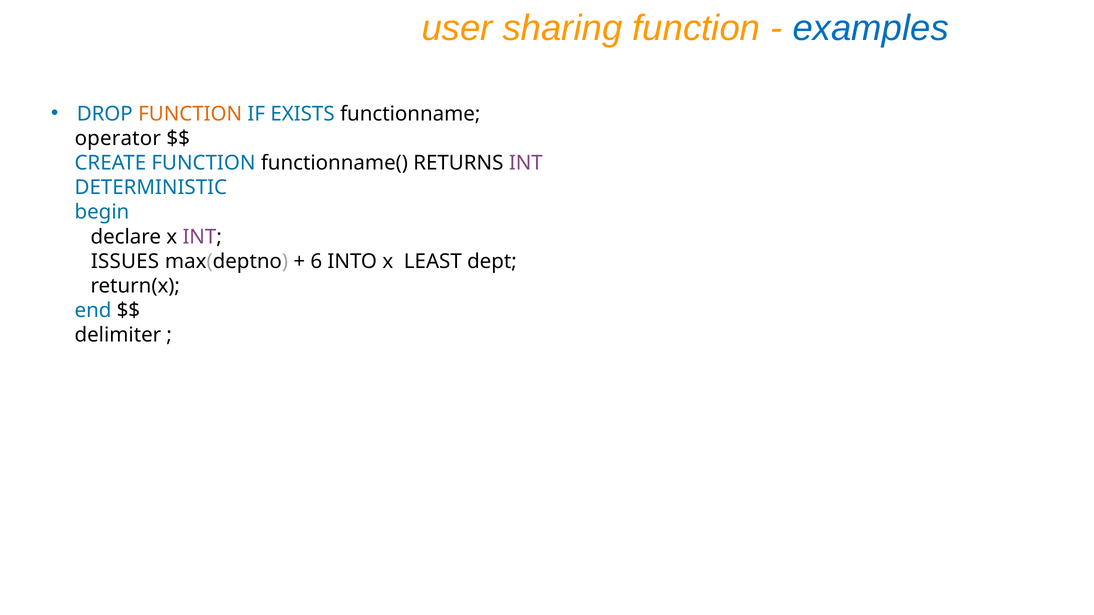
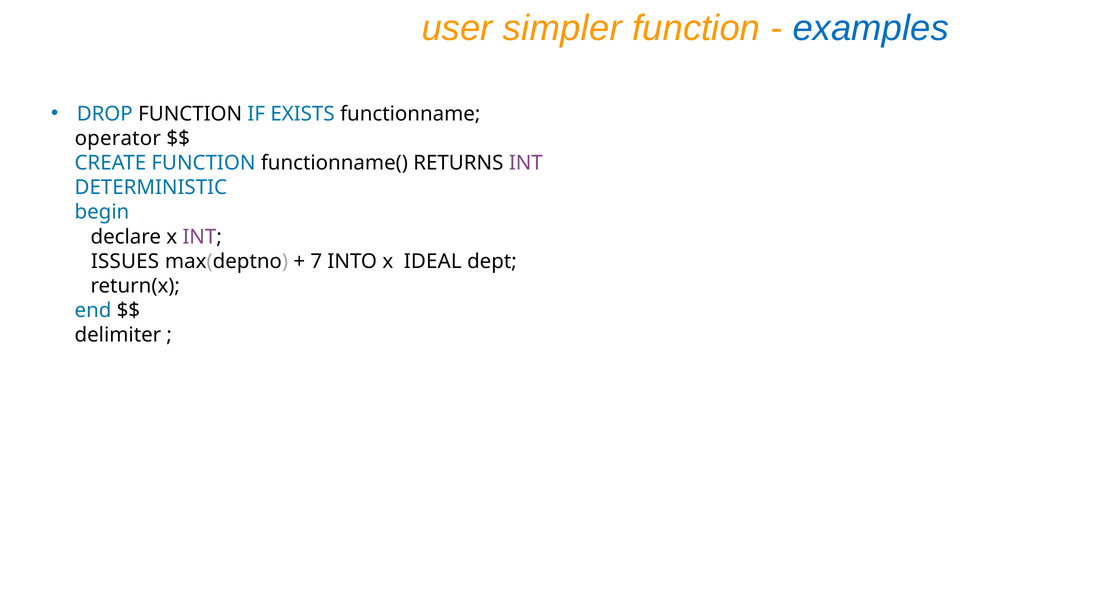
sharing: sharing -> simpler (562, 28)
FUNCTION colour: orange -> black (190, 114)
6: 6 -> 7 (316, 262)
LEAST: LEAST -> IDEAL (433, 262)
